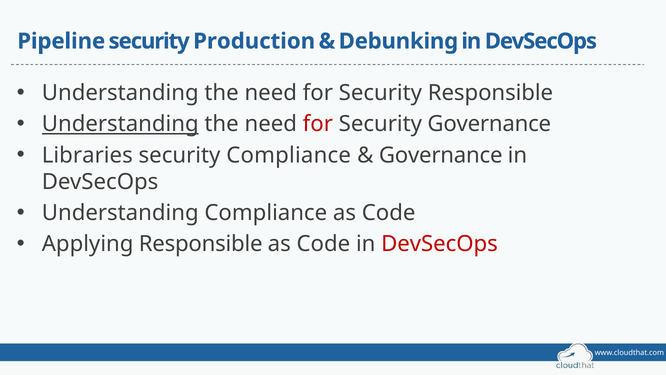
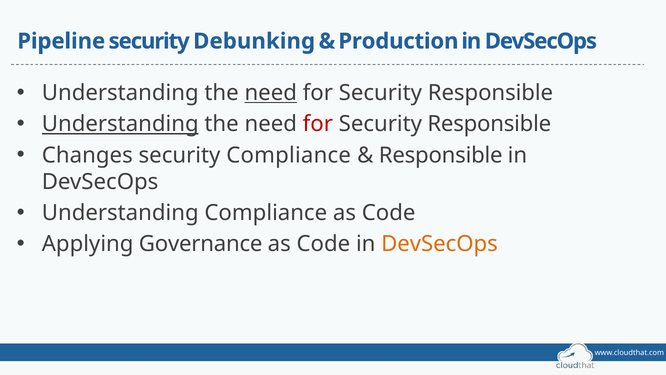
Production: Production -> Debunking (254, 41)
Debunking: Debunking -> Production (398, 41)
need underline: none -> present (271, 93)
Governance: Governance -> Responsible (489, 124)
Libraries: Libraries -> Changes (87, 155)
Governance: Governance -> Responsible (441, 155)
Applying Responsible: Responsible -> Governance (201, 244)
DevSecOps colour: red -> orange (439, 244)
